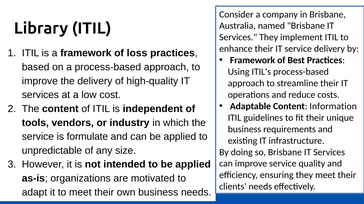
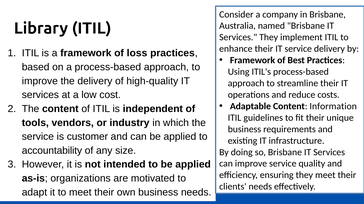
formulate: formulate -> customer (87, 137)
unpredictable: unpredictable -> accountability (52, 151)
